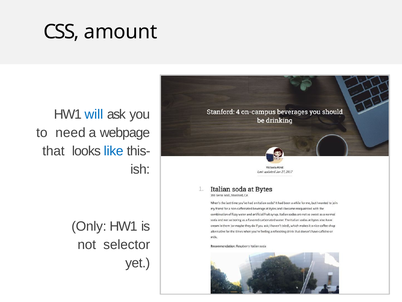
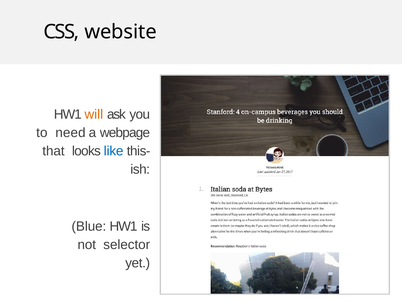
amount: amount -> website (121, 32)
will colour: blue -> orange (94, 114)
Only: Only -> Blue (89, 226)
